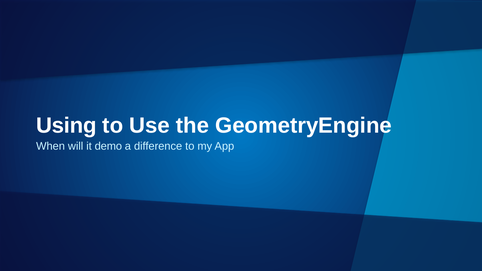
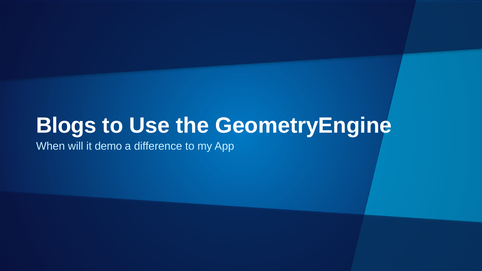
Using: Using -> Blogs (66, 126)
